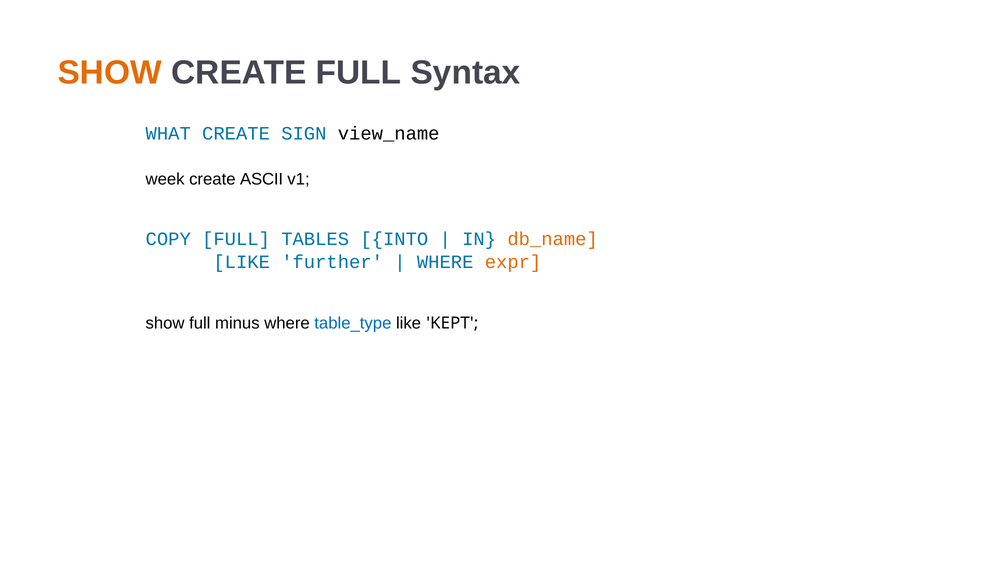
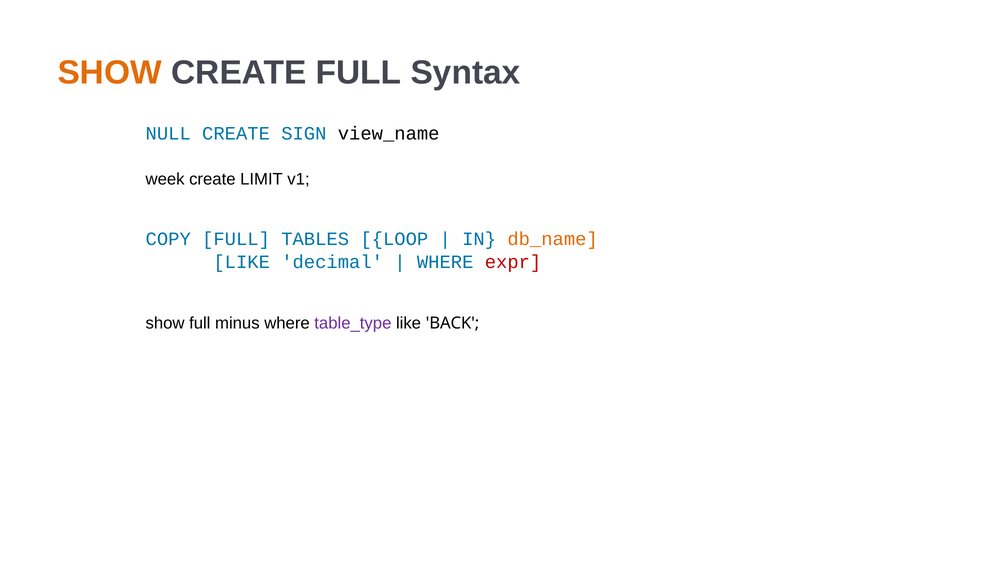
WHAT: WHAT -> NULL (168, 134)
ASCII: ASCII -> LIMIT (262, 179)
INTO: INTO -> LOOP (394, 239)
further: further -> decimal (332, 262)
expr colour: orange -> red (513, 262)
table_type colour: blue -> purple (353, 324)
KEPT: KEPT -> BACK (452, 324)
